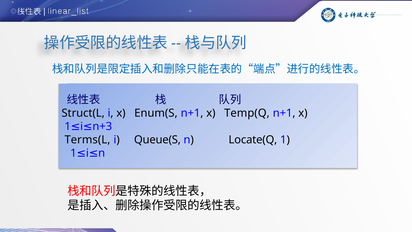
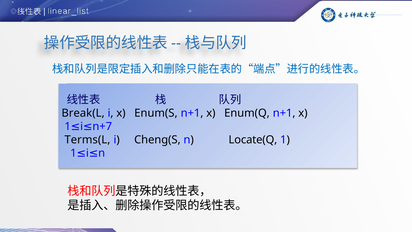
Struct(L: Struct(L -> Break(L (83, 113)
Temp(Q: Temp(Q -> Enum(Q (247, 113)
n+3: n+3 -> n+7 (102, 126)
Queue(S: Queue(S -> Cheng(S (157, 140)
